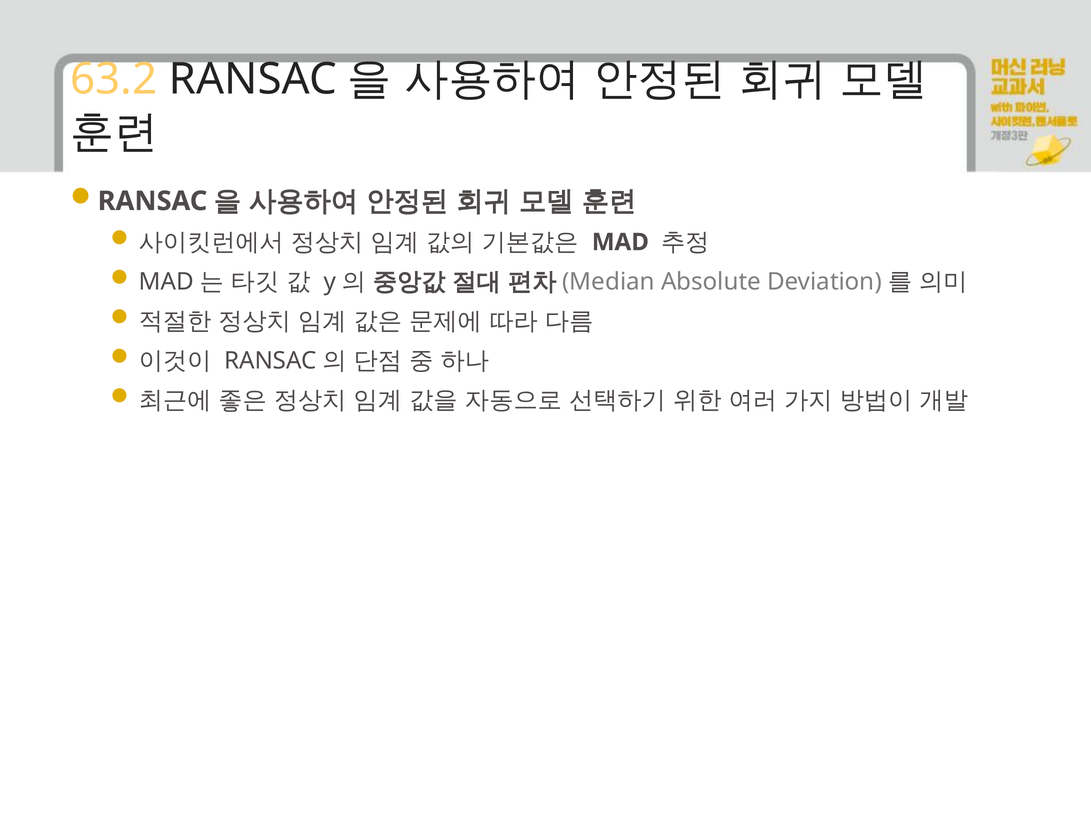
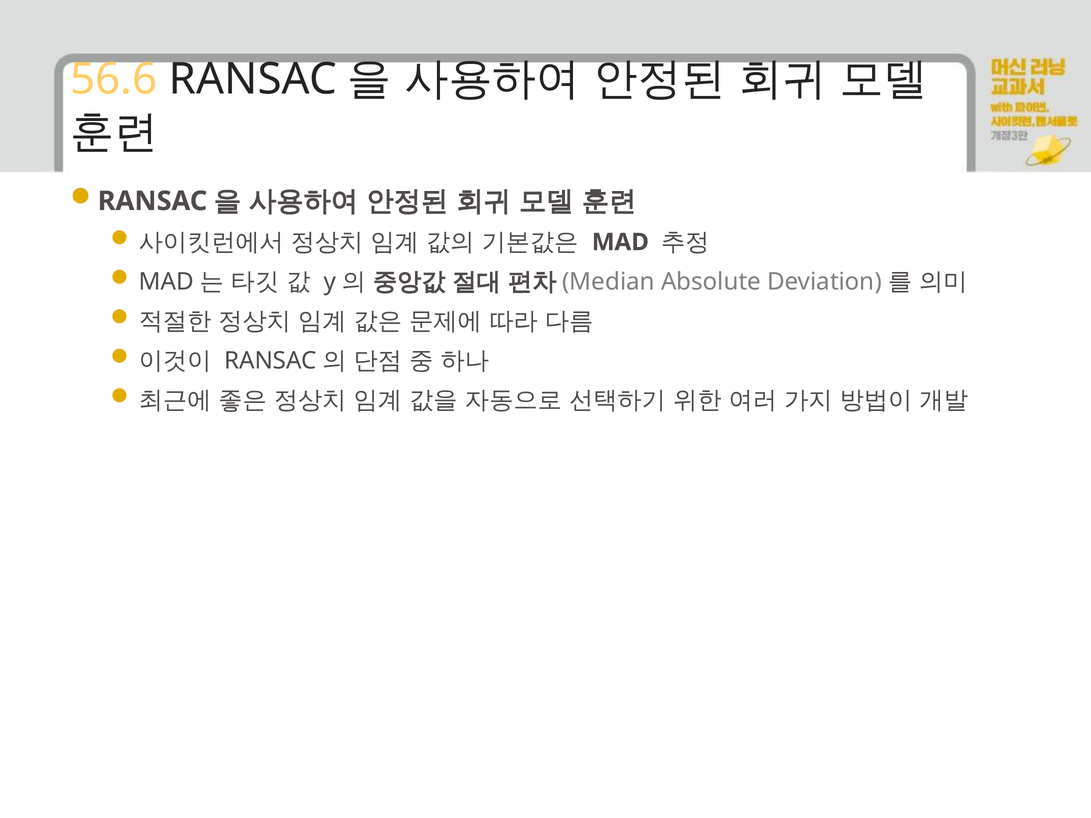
63.2: 63.2 -> 56.6 (114, 79)
